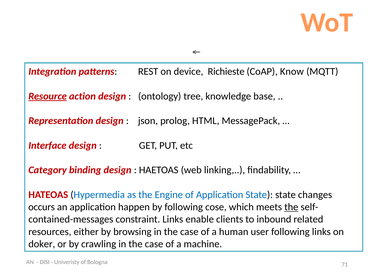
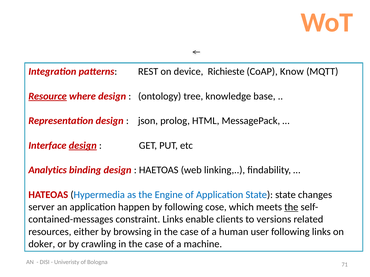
action: action -> where (82, 96)
design underline: none -> present (83, 146)
Category: Category -> Analytics (48, 170)
occurs: occurs -> server (42, 207)
inbound: inbound -> versions (274, 220)
